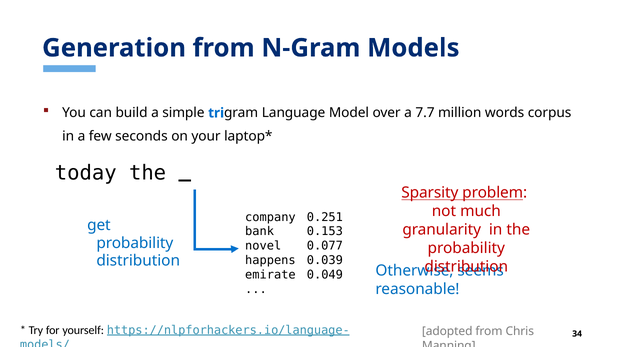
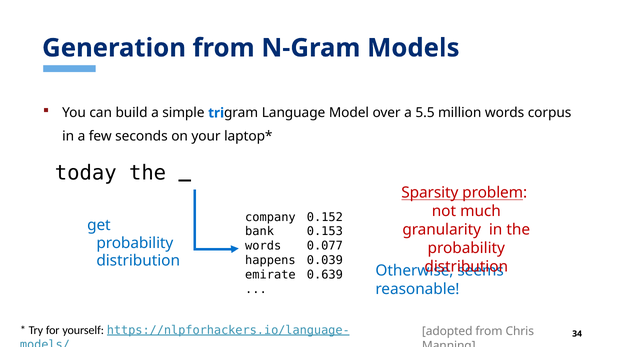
7.7: 7.7 -> 5.5 (425, 113)
0.251: 0.251 -> 0.152 (325, 217)
novel: novel -> words (263, 246)
0.049: 0.049 -> 0.639 (325, 275)
